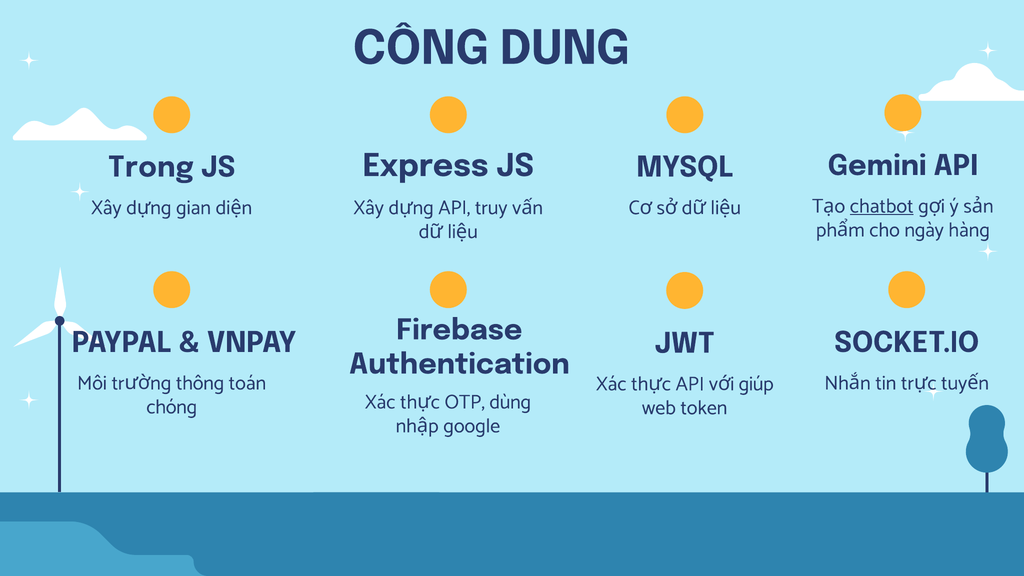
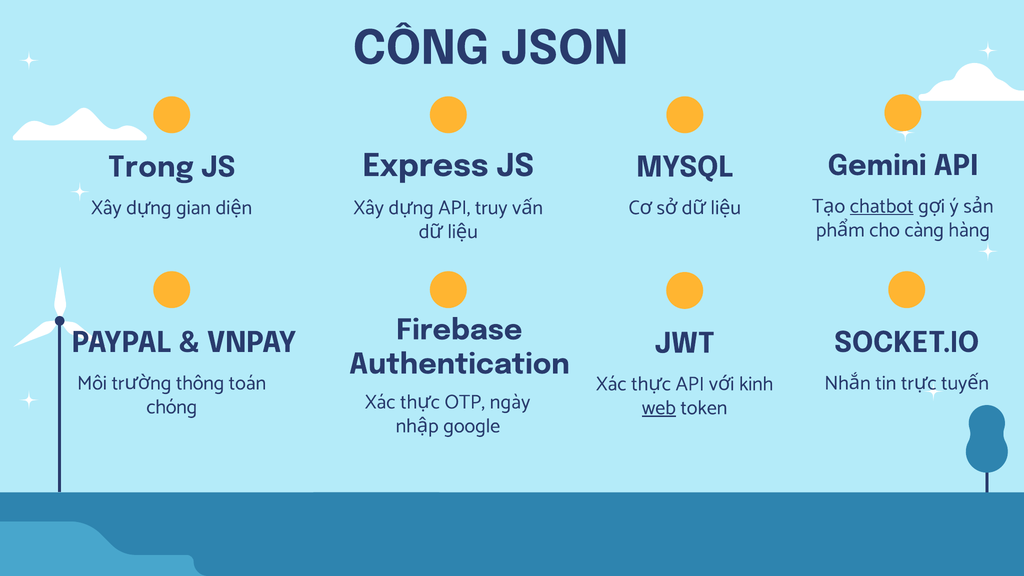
DUNG: DUNG -> JSON (565, 48)
ngày: ngày -> càng (924, 230)
giúp: giúp -> kinh (756, 384)
dùng: dùng -> ngày (510, 402)
web underline: none -> present (659, 408)
